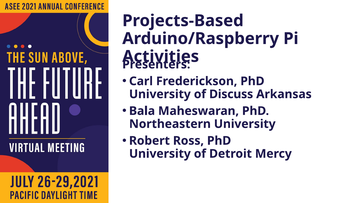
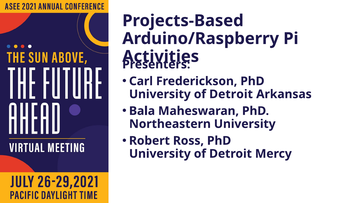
Discuss: Discuss -> Detroit (231, 94)
